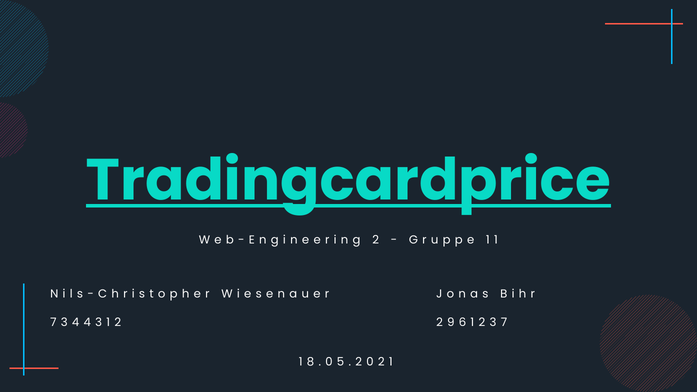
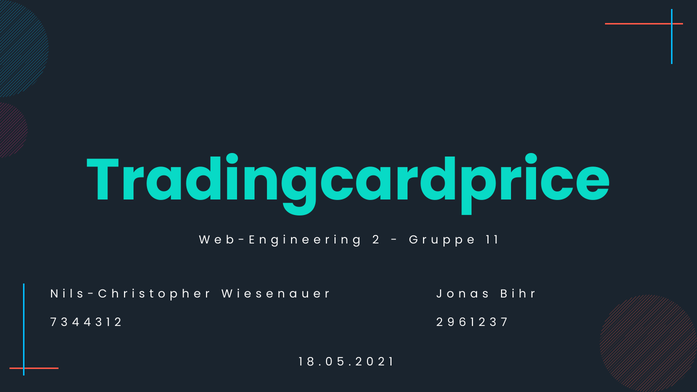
Tradingcardprice underline: present -> none (348, 181)
